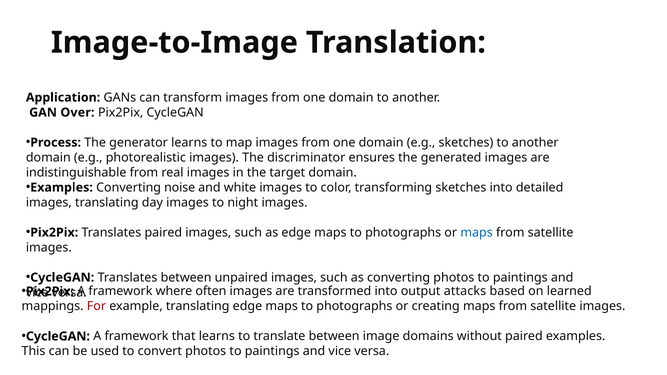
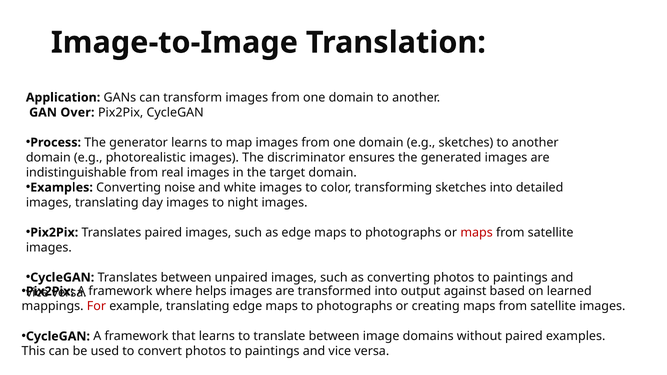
maps colour: blue -> red (477, 233)
often: often -> helps (211, 291)
attacks: attacks -> against (465, 291)
